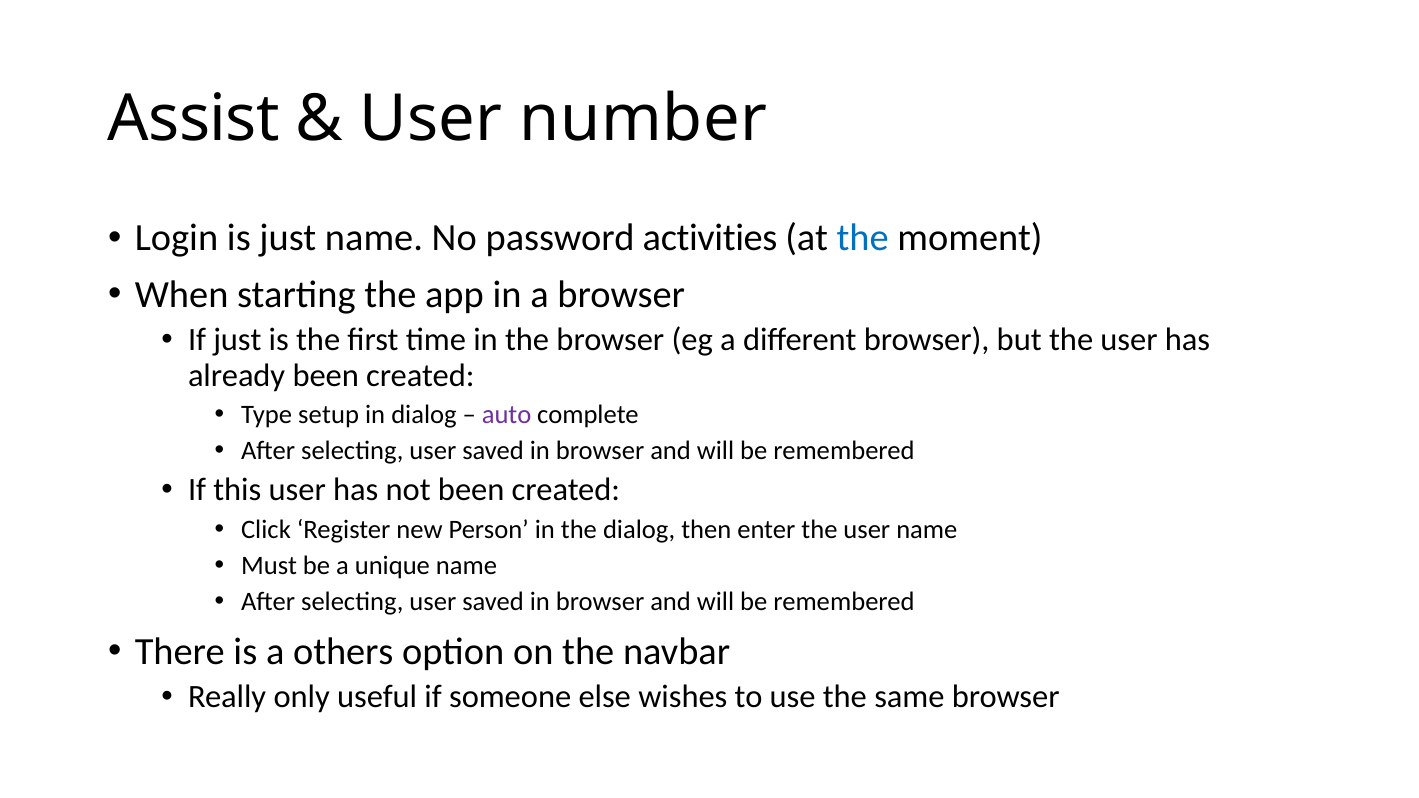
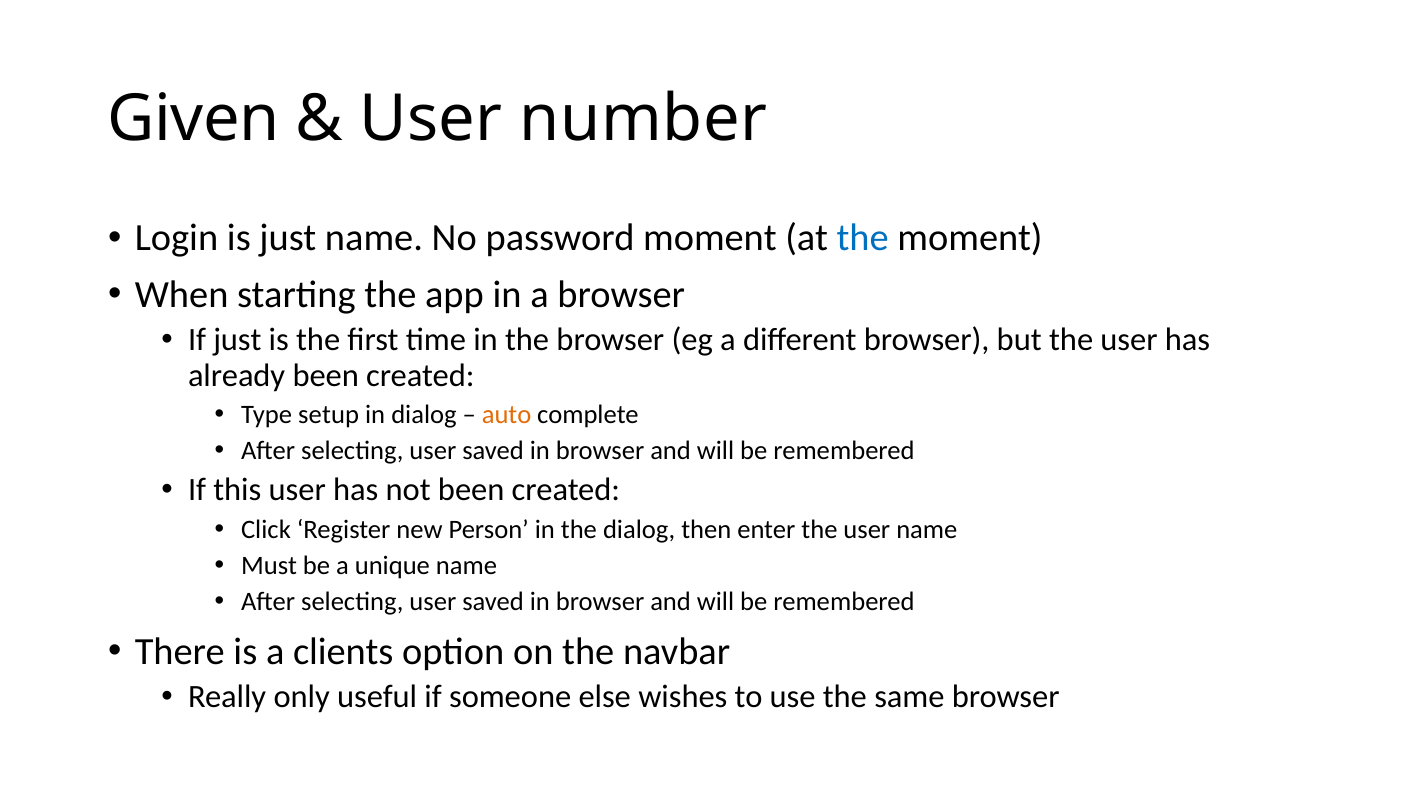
Assist: Assist -> Given (194, 119)
password activities: activities -> moment (710, 238)
auto colour: purple -> orange (507, 415)
others: others -> clients (343, 652)
